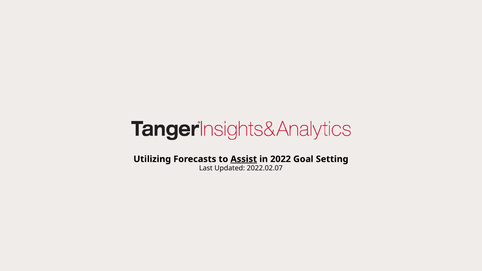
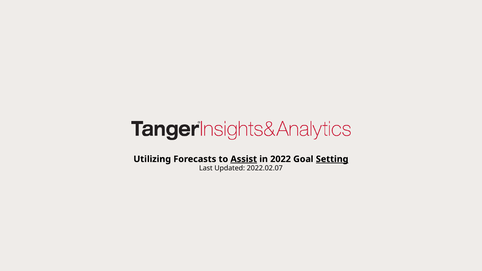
Setting underline: none -> present (332, 159)
